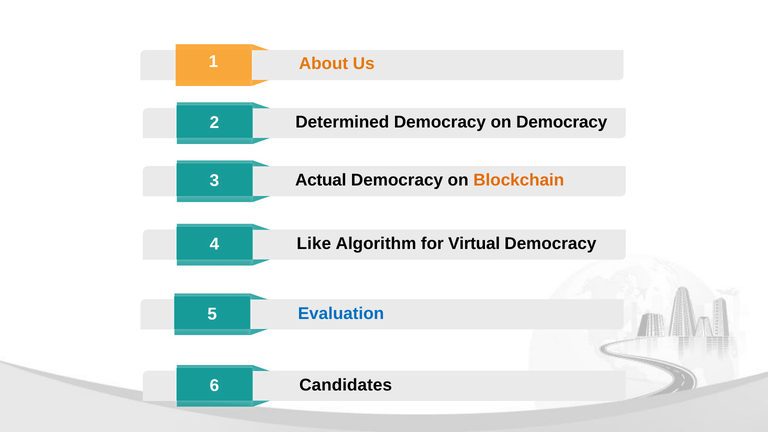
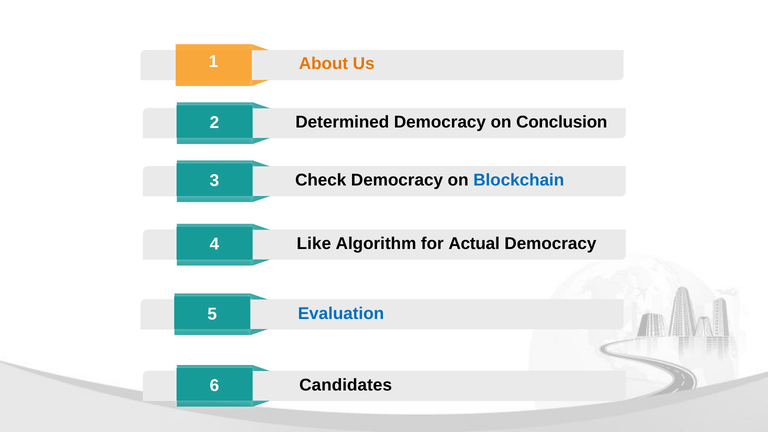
on Democracy: Democracy -> Conclusion (562, 122)
Actual: Actual -> Check (321, 180)
Blockchain colour: orange -> blue (519, 180)
Virtual: Virtual -> Actual (474, 244)
